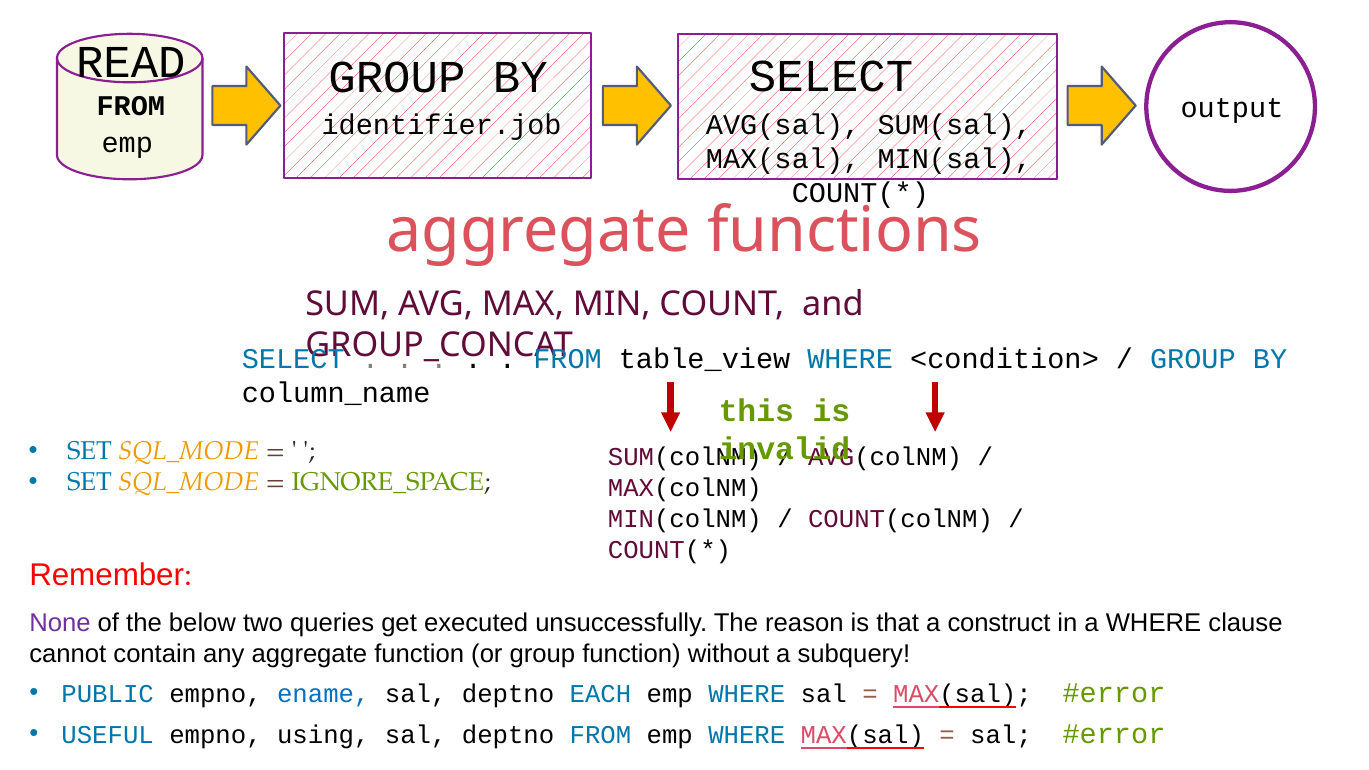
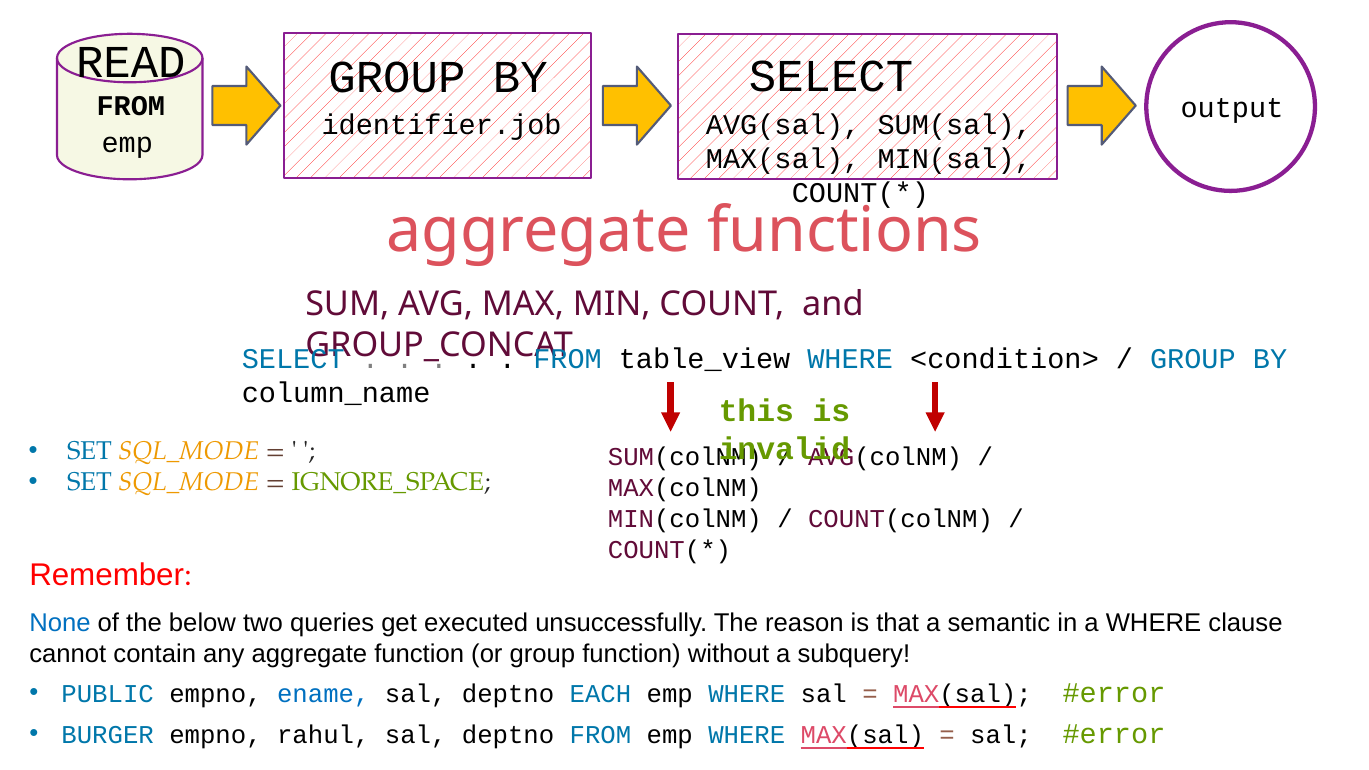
None colour: purple -> blue (60, 623)
construct: construct -> semantic (999, 623)
USEFUL: USEFUL -> BURGER (108, 736)
using: using -> rahul (323, 736)
